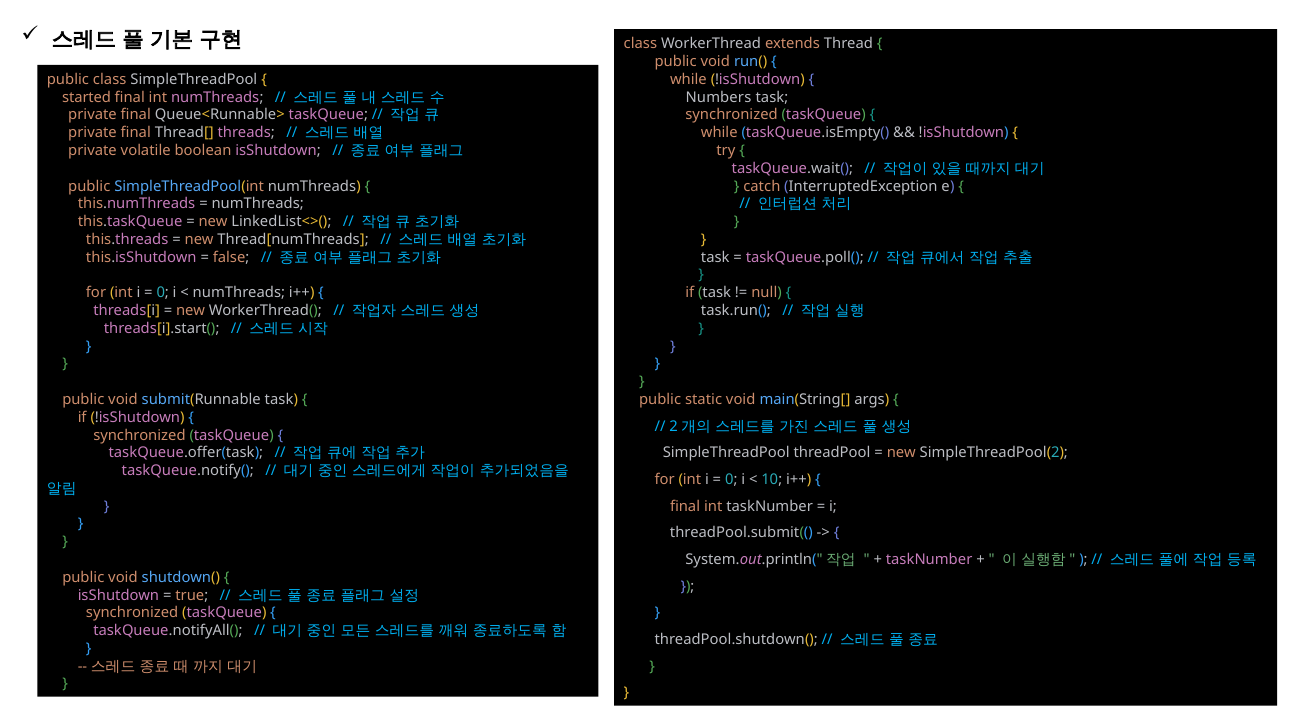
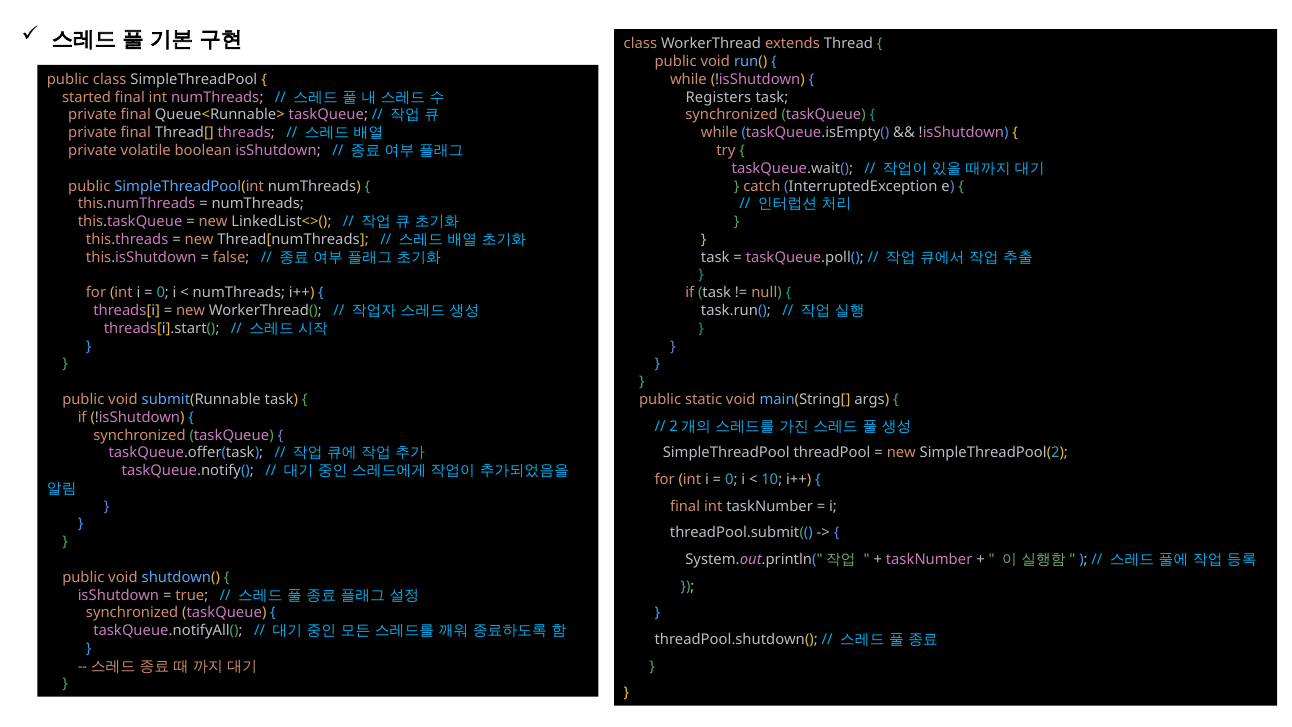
Numbers: Numbers -> Registers (718, 97)
